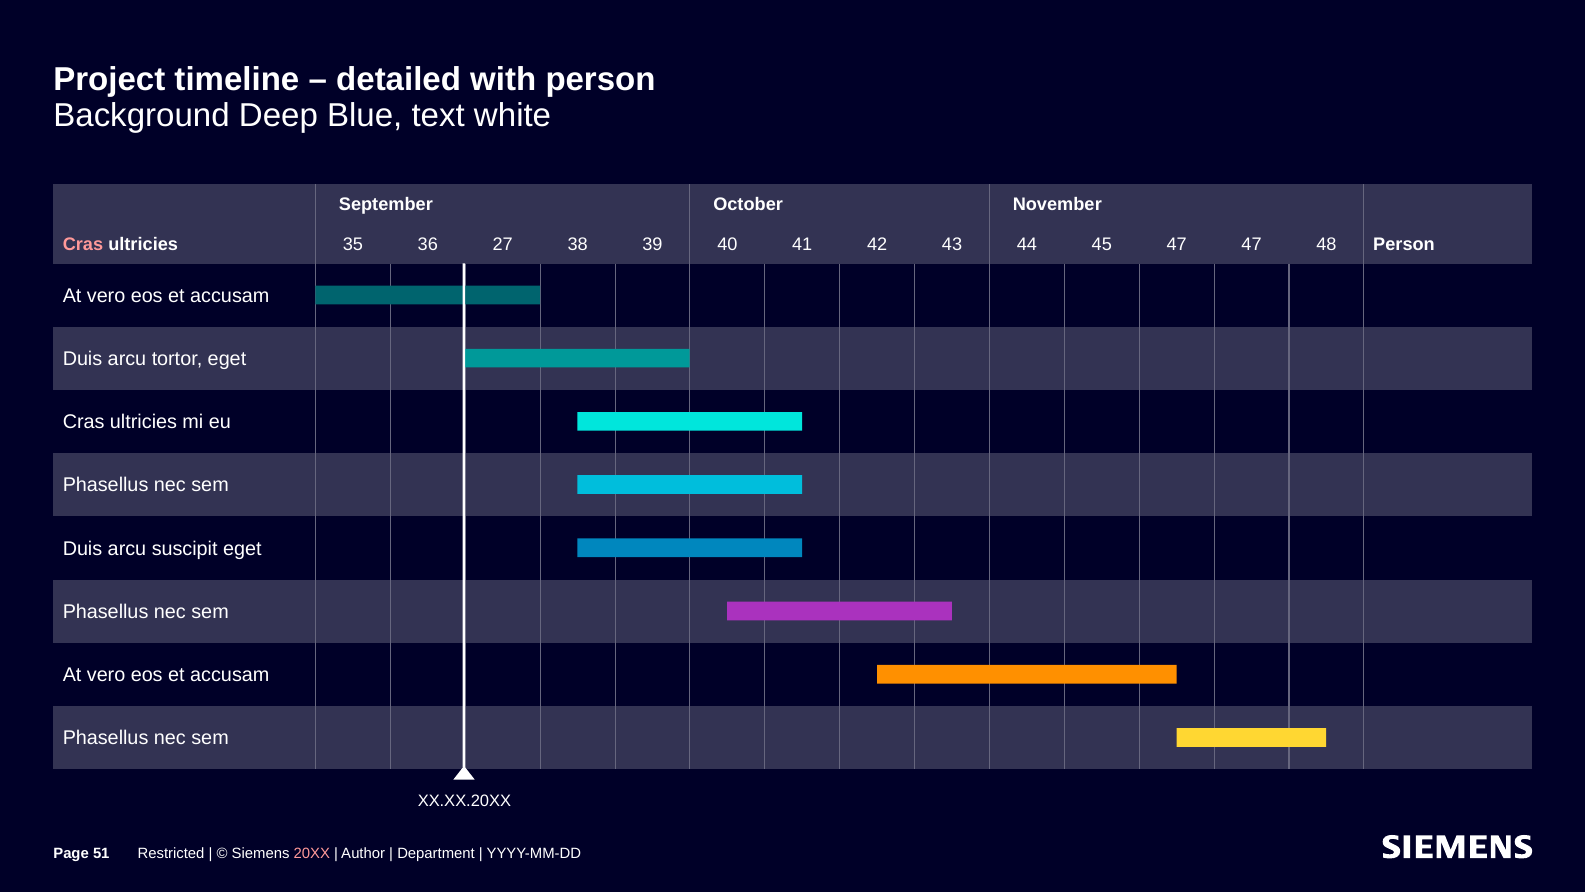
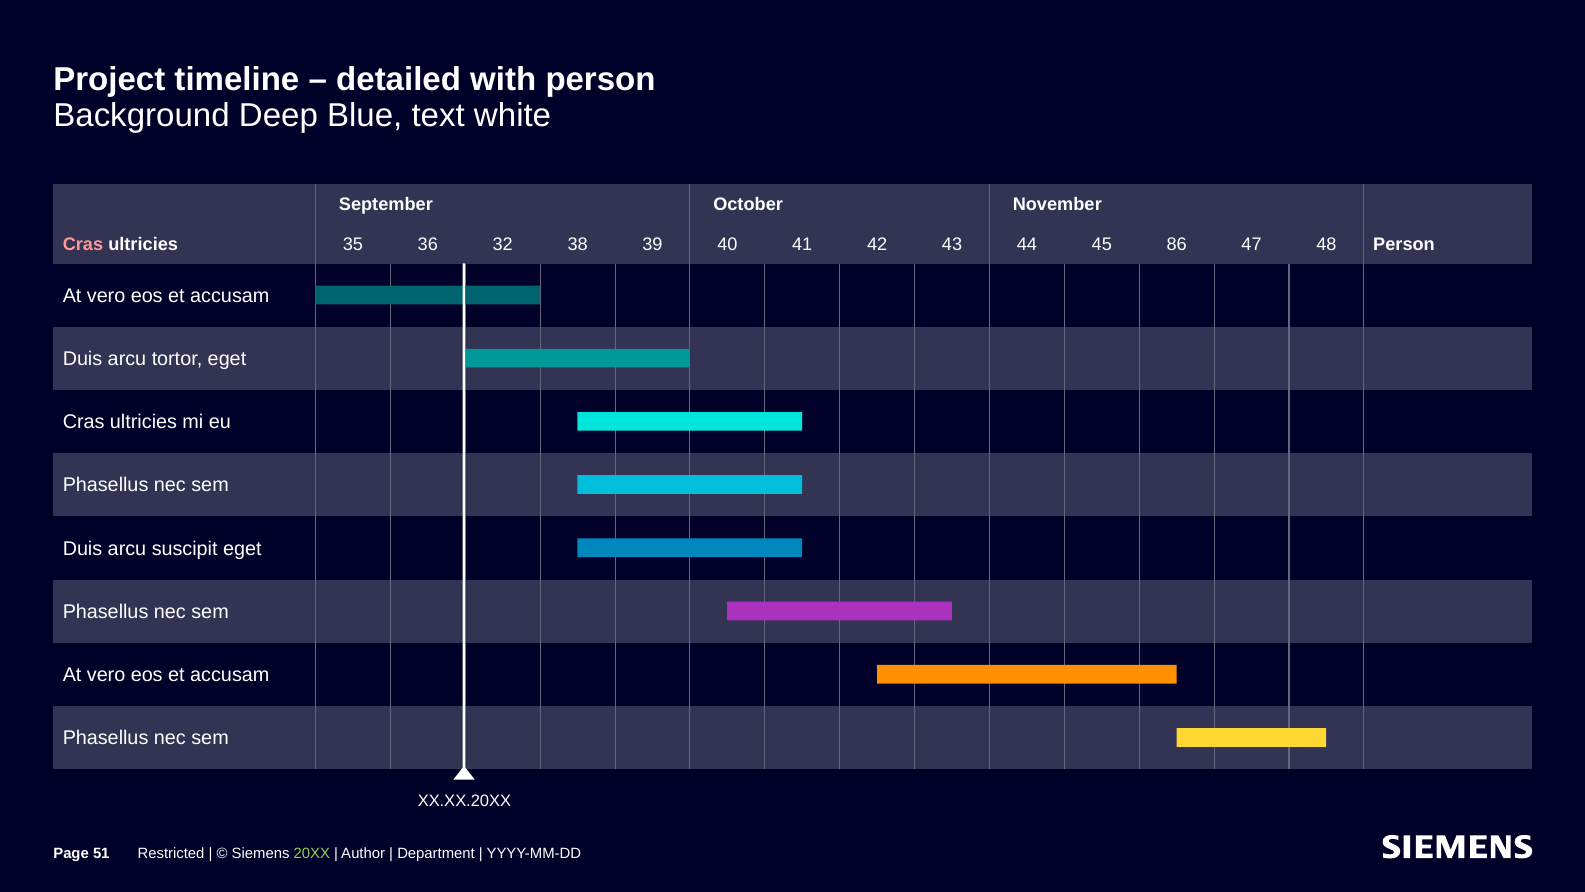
27: 27 -> 32 (503, 244)
45 47: 47 -> 86 (1177, 244)
20XX colour: pink -> light green (312, 853)
